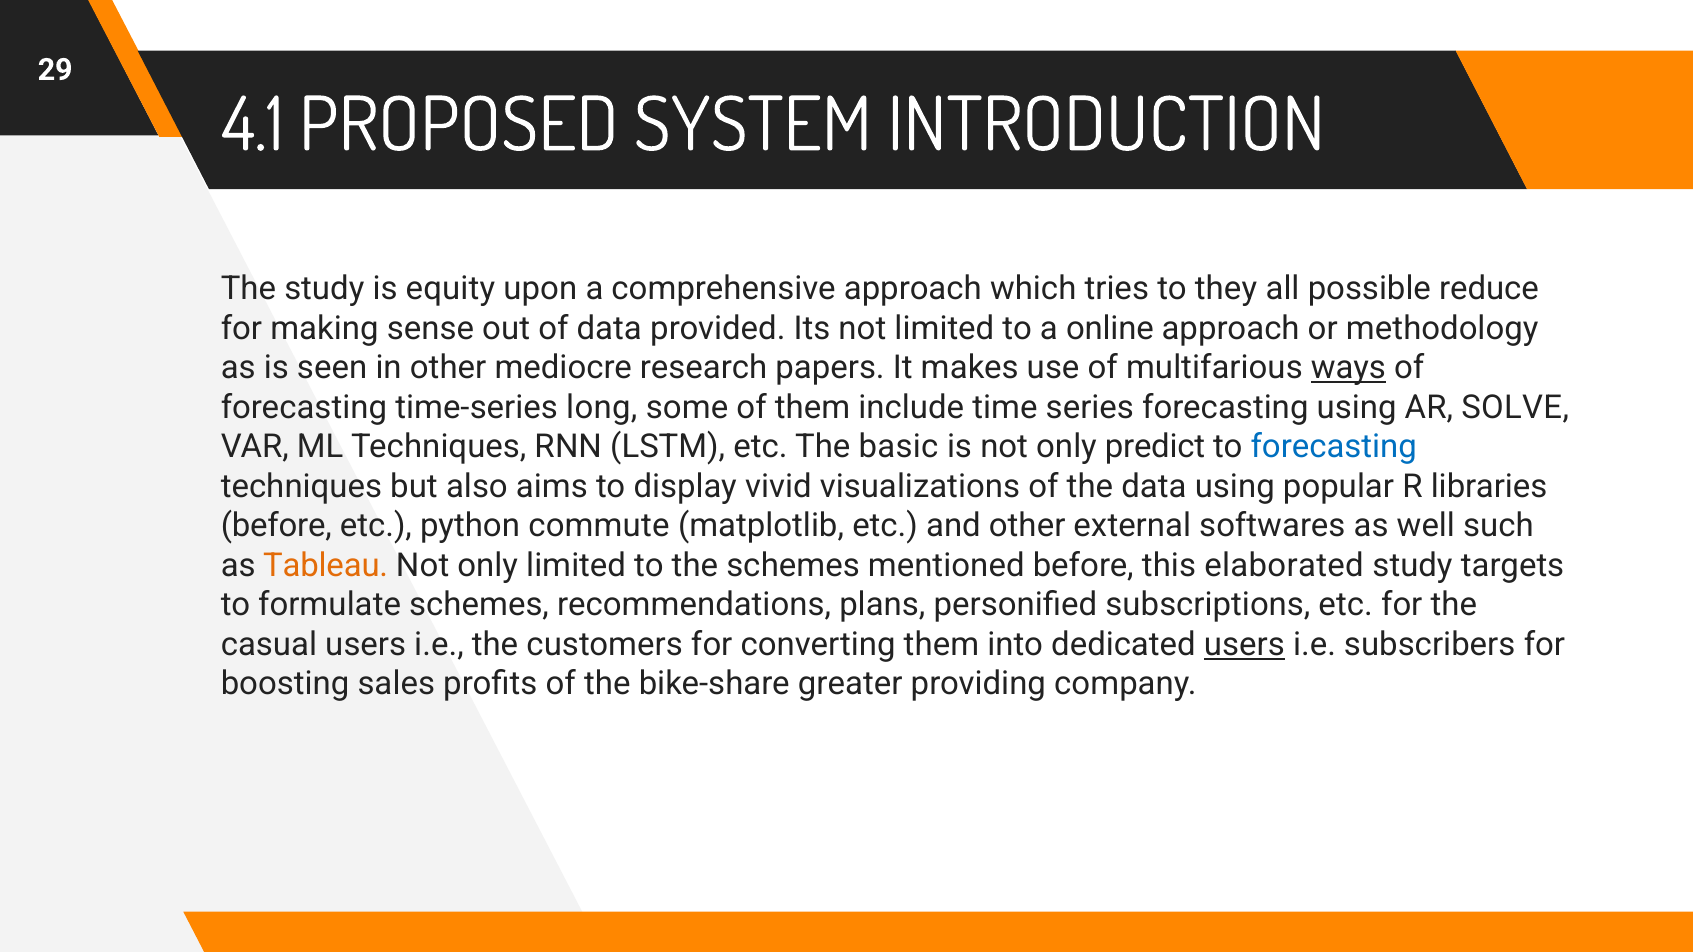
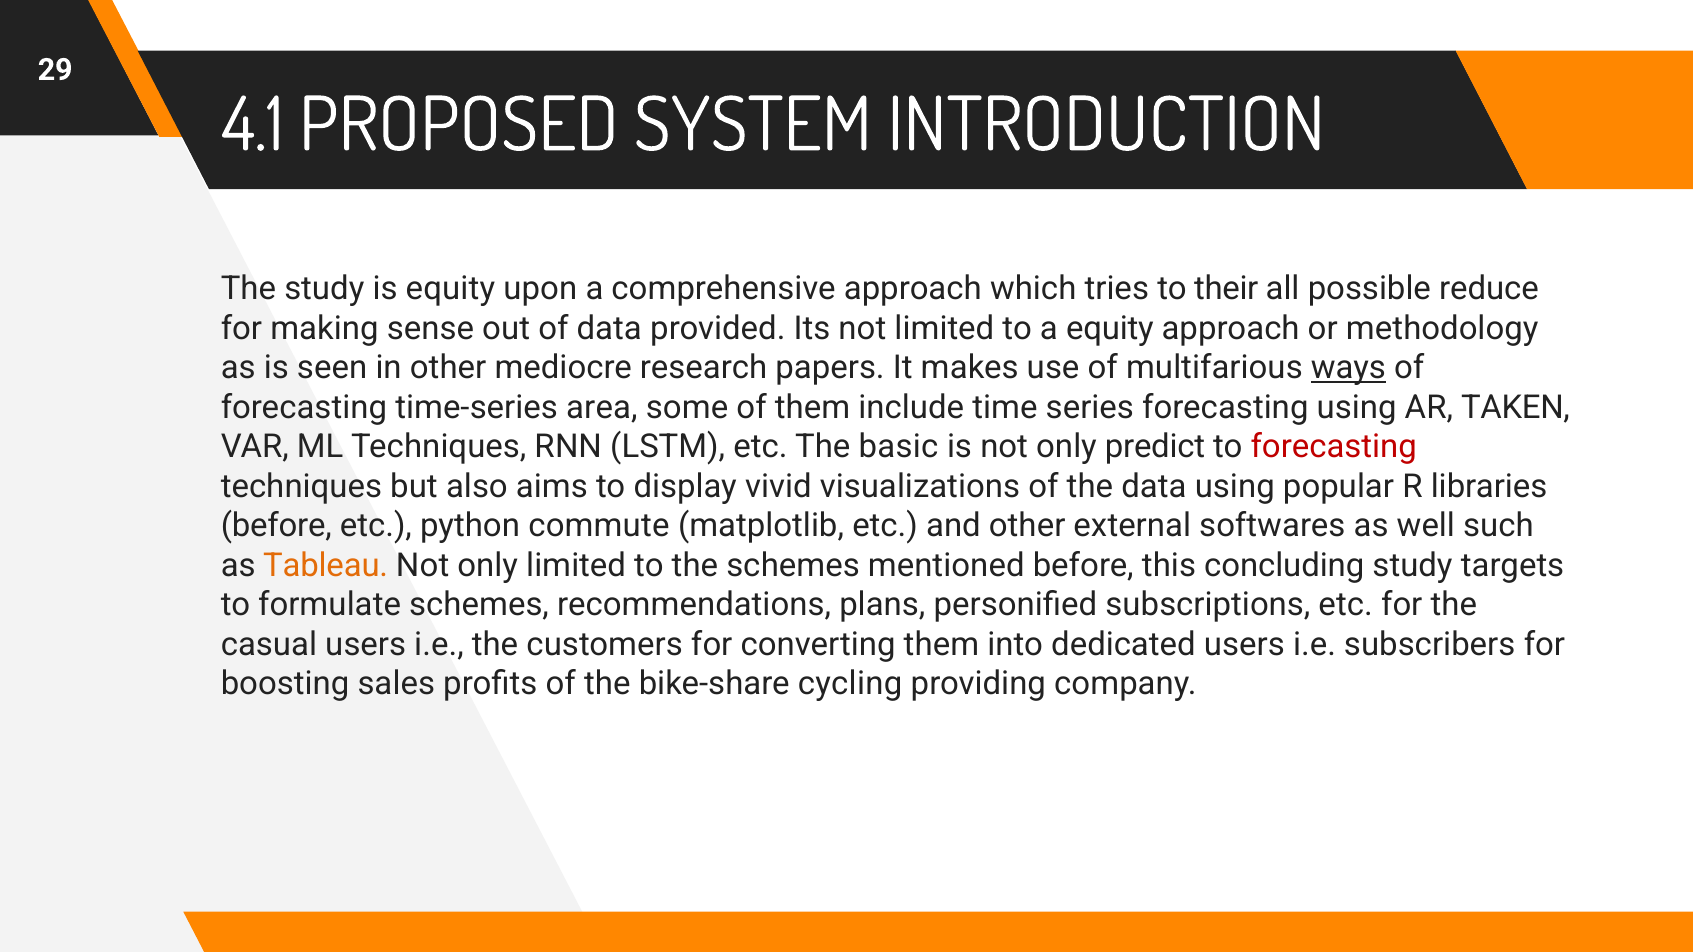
they: they -> their (1226, 289)
a online: online -> equity (1110, 328)
long: long -> area (602, 407)
SOLVE: SOLVE -> TAKEN (1516, 407)
forecasting colour: blue -> red (1334, 447)
elaborated: elaborated -> concluding (1284, 566)
users underline: present -> none (1244, 645)
greater: greater -> cycling (850, 684)
